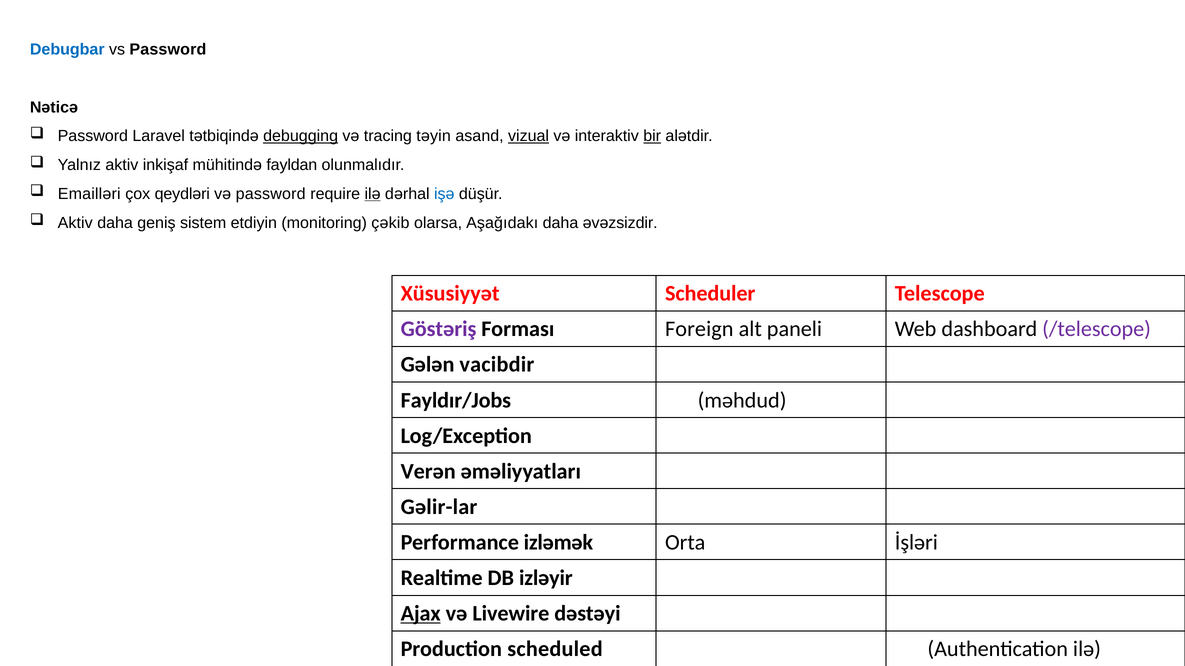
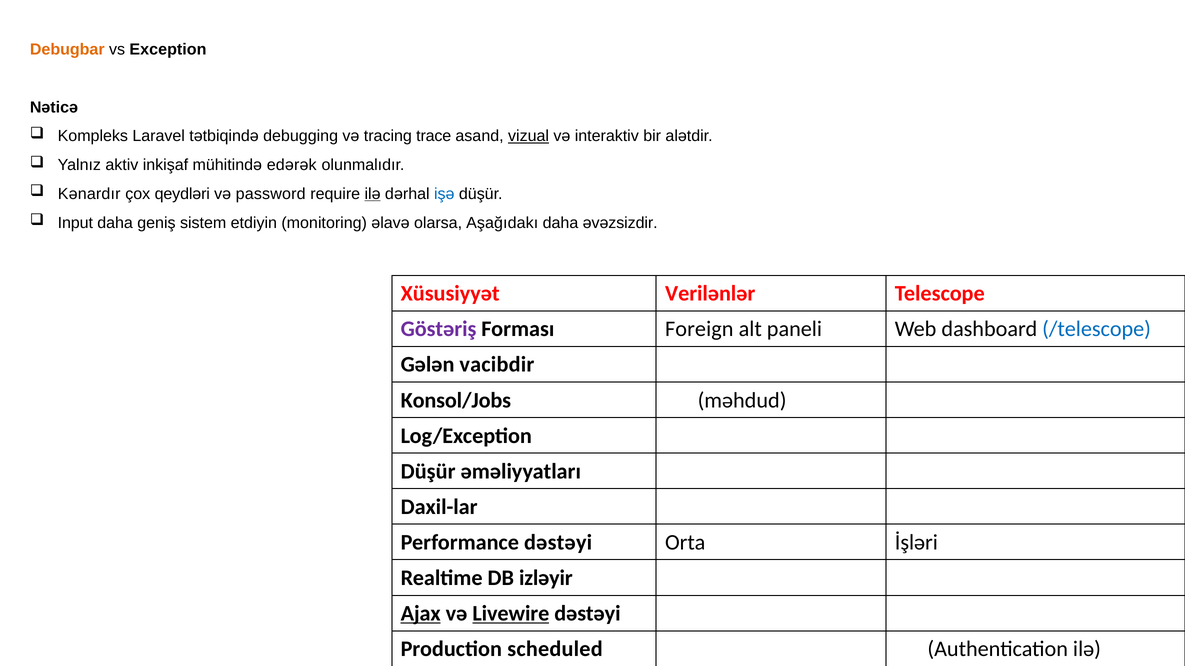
Debugbar colour: blue -> orange (67, 49)
vs Password: Password -> Exception (168, 49)
Password: Password -> Kompleks (93, 136)
debugging underline: present -> none (301, 136)
təyin: təyin -> trace (434, 136)
bir underline: present -> none (652, 136)
fayldan: fayldan -> edərək (292, 165)
Emailləri: Emailləri -> Kənardır (89, 194)
Aktiv: Aktiv -> Input (75, 223)
çəkib: çəkib -> əlavə (391, 223)
Scheduler: Scheduler -> Verilənlər (710, 294)
/telescope colour: purple -> blue (1097, 329)
Fayldır/Jobs: Fayldır/Jobs -> Konsol/Jobs (456, 401)
Verən: Verən -> Düşür (428, 472)
Gəlir-lar: Gəlir-lar -> Daxil-lar (439, 507)
Performance izləmək: izləmək -> dəstəyi (558, 543)
Livewire underline: none -> present (511, 614)
